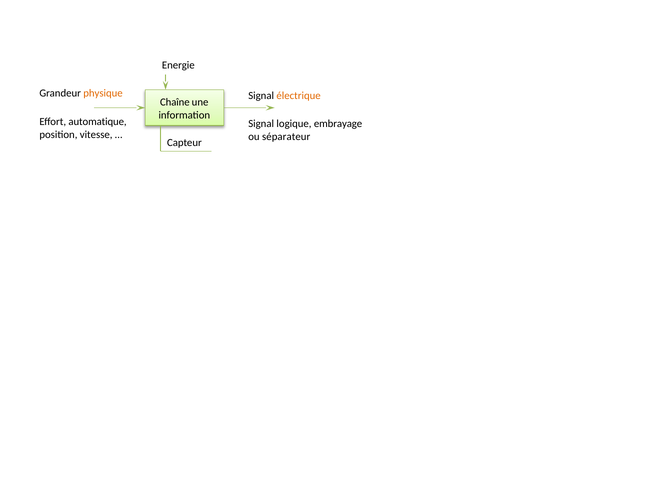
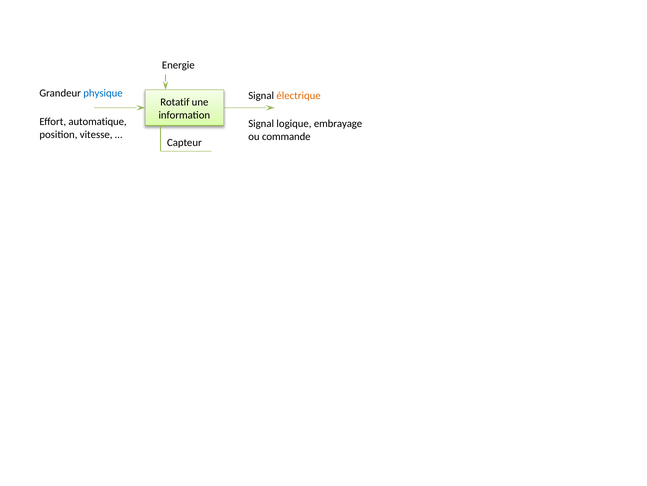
physique colour: orange -> blue (103, 93)
Chaîne: Chaîne -> Rotatif (175, 102)
séparateur: séparateur -> commande (286, 136)
